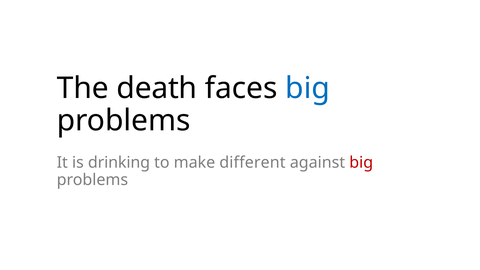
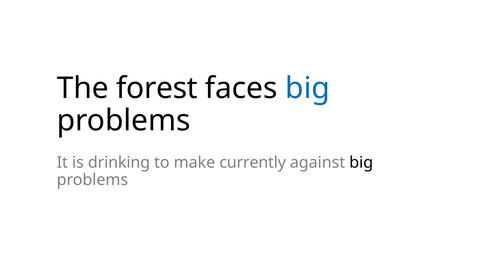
death: death -> forest (157, 88)
different: different -> currently (253, 162)
big colour: red -> black (361, 162)
